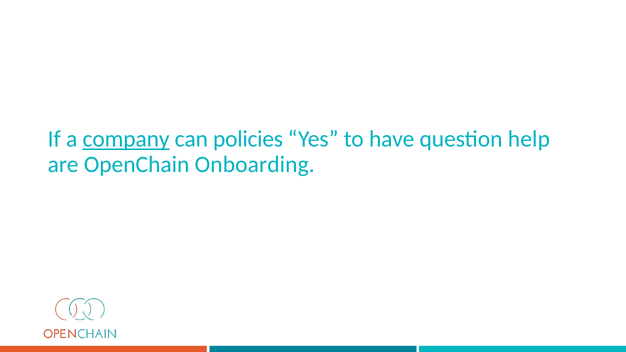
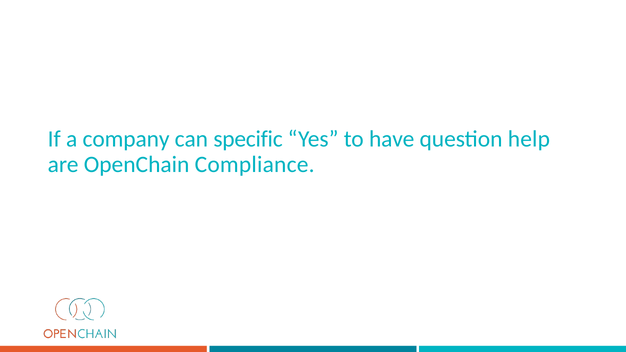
company underline: present -> none (126, 139)
policies: policies -> specific (248, 139)
Onboarding: Onboarding -> Compliance (255, 164)
